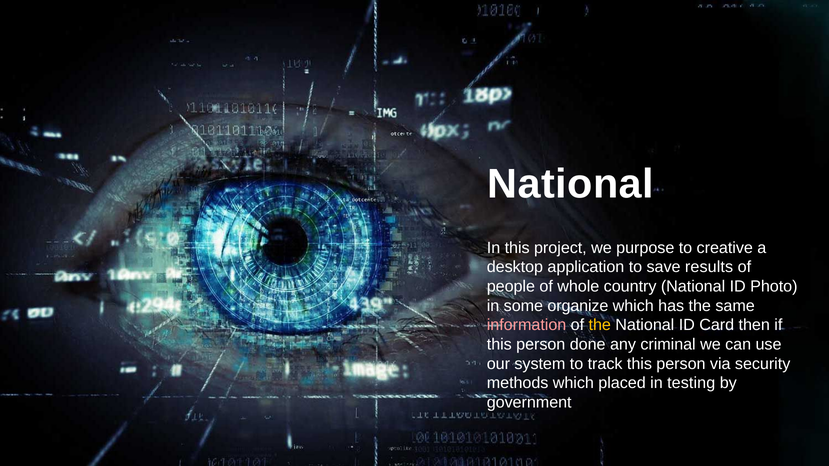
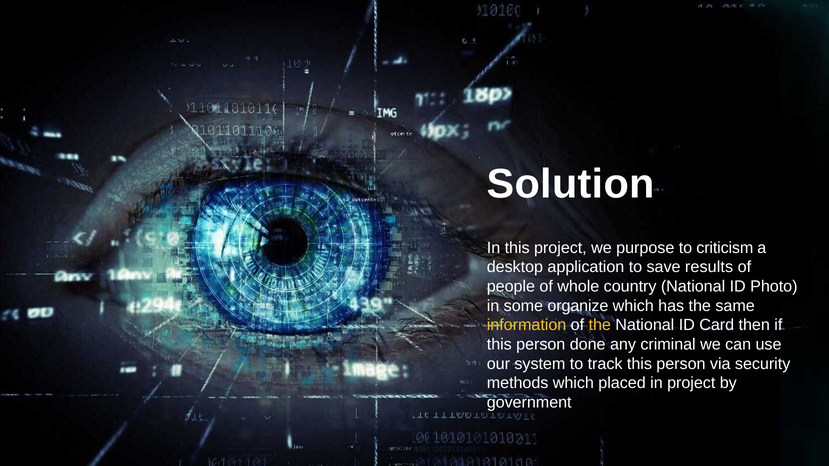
National: National -> Solution (571, 184)
creative: creative -> criticism (725, 248)
information colour: pink -> yellow (527, 325)
in testing: testing -> project (691, 383)
